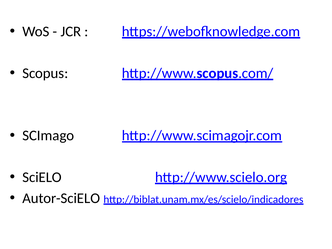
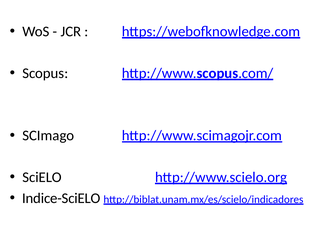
Autor-SciELO: Autor-SciELO -> Indice-SciELO (61, 198)
